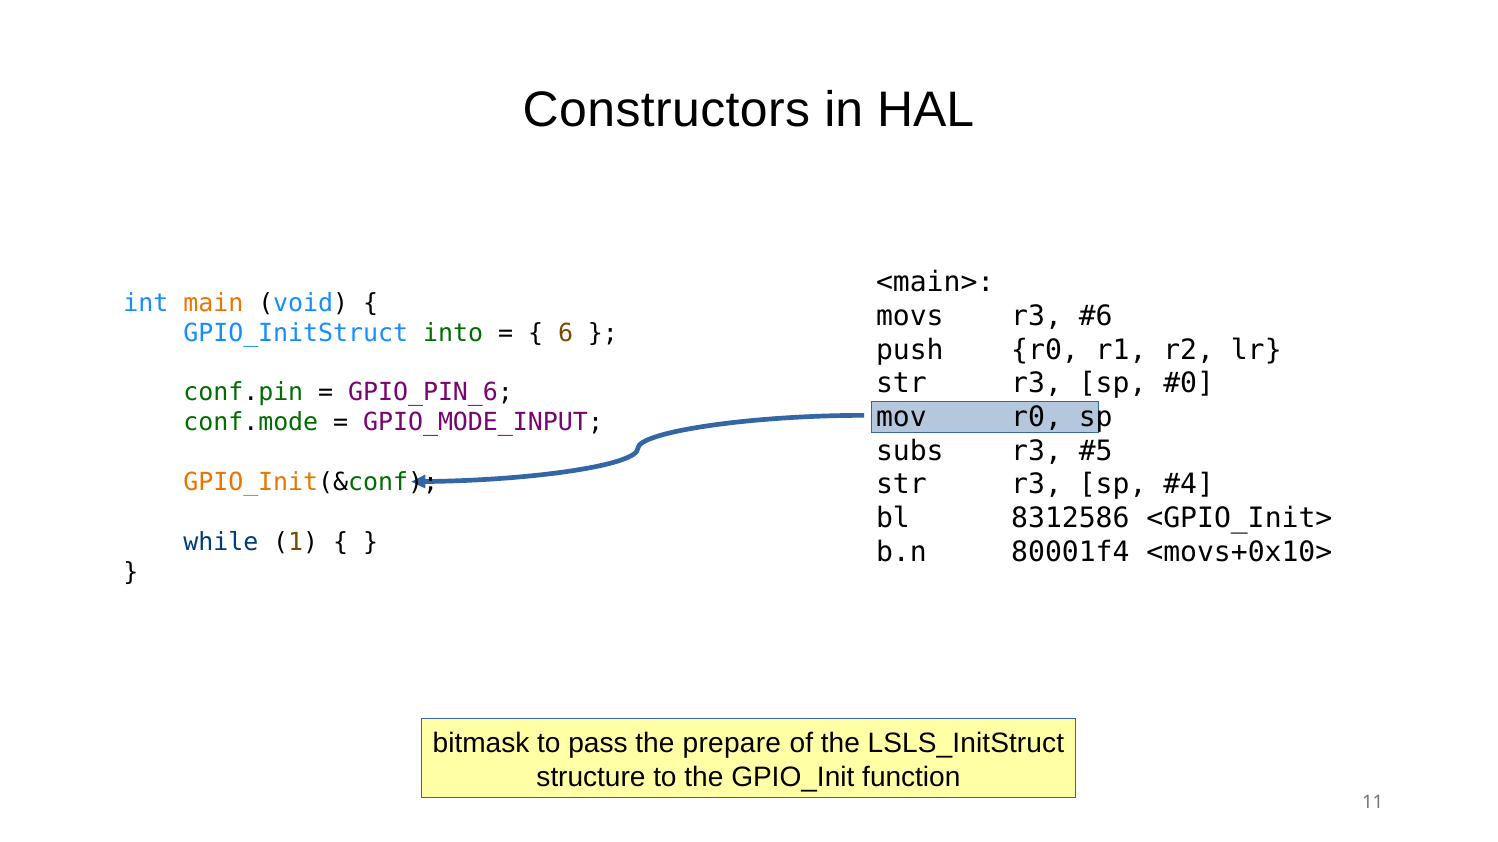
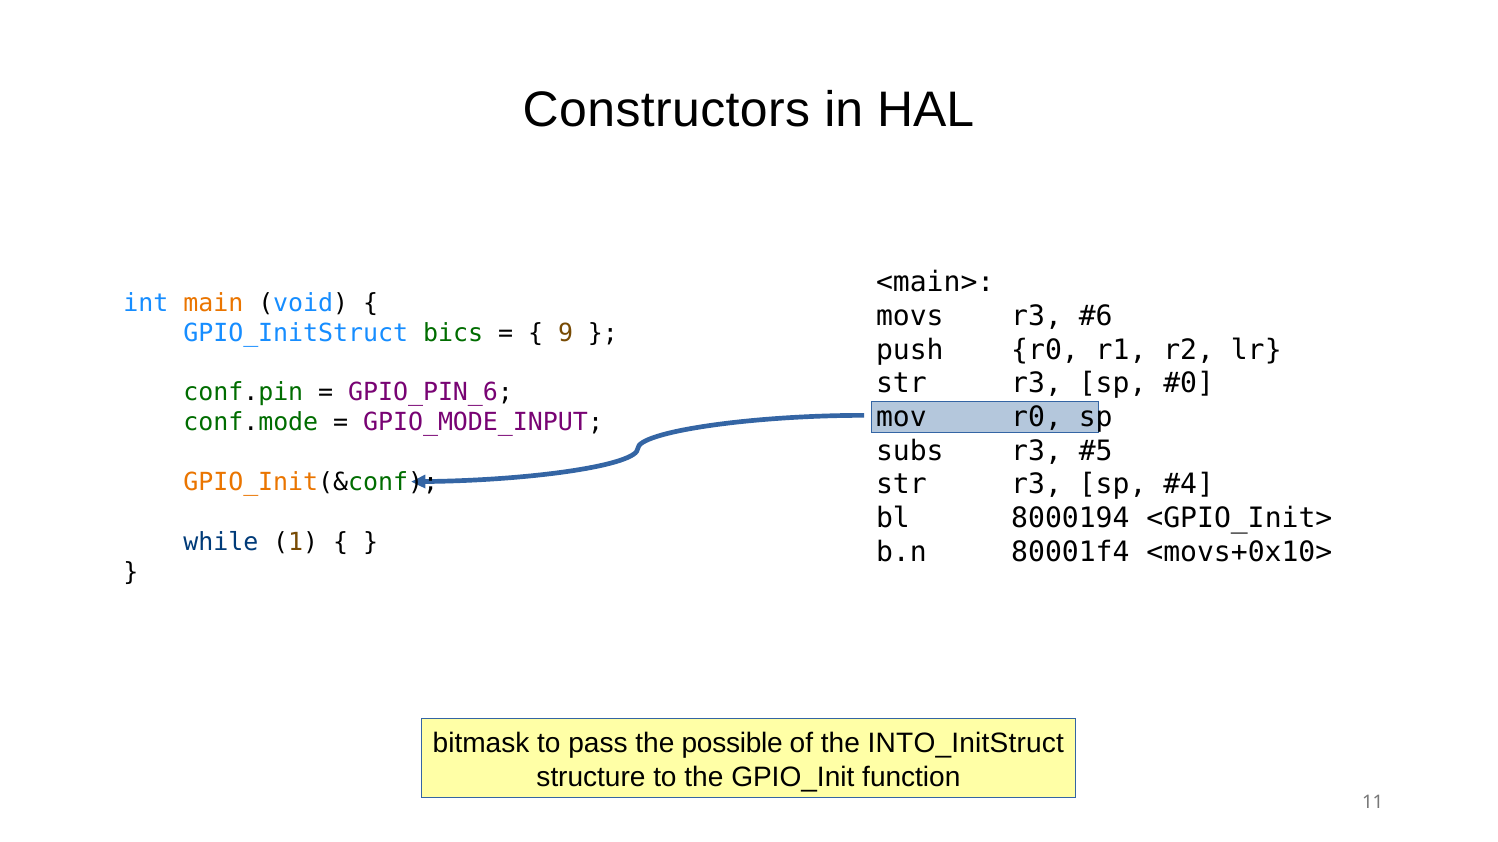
into: into -> bics (453, 333)
6: 6 -> 9 (566, 333)
8312586: 8312586 -> 8000194 (1070, 519)
prepare: prepare -> possible (732, 744)
LSLS_InitStruct: LSLS_InitStruct -> INTO_InitStruct (966, 744)
